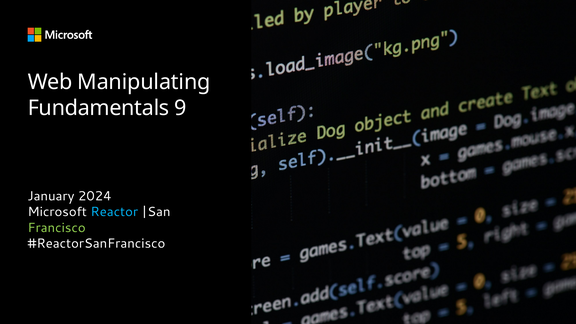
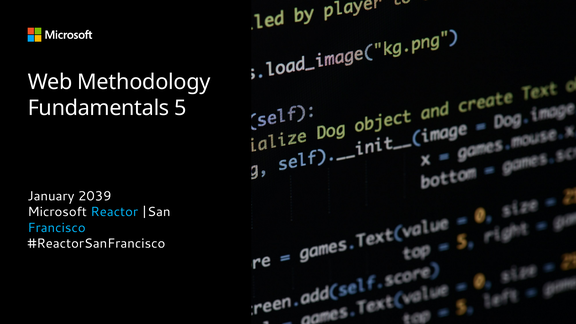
Manipulating: Manipulating -> Methodology (144, 82)
9: 9 -> 5 (180, 108)
2024: 2024 -> 2039 (95, 196)
Francisco colour: light green -> light blue (57, 228)
